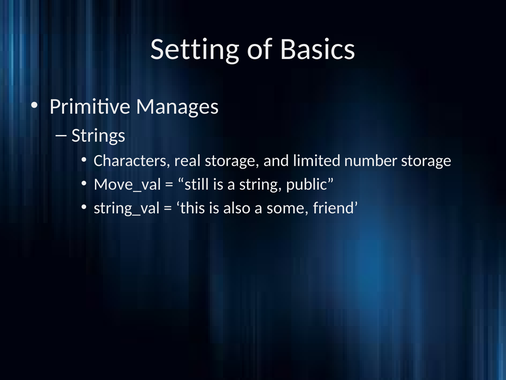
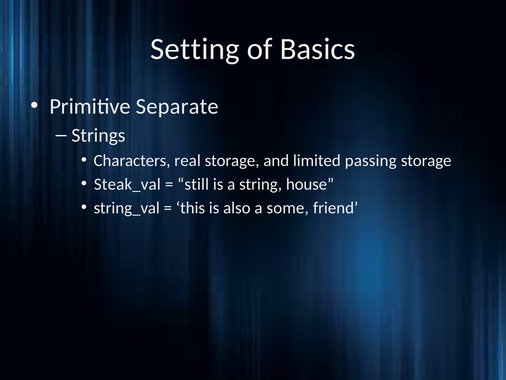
Manages: Manages -> Separate (177, 106)
number: number -> passing (371, 160)
Move_val: Move_val -> Steak_val (127, 184)
public: public -> house (310, 184)
